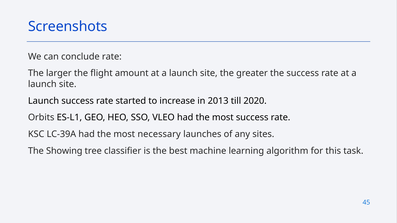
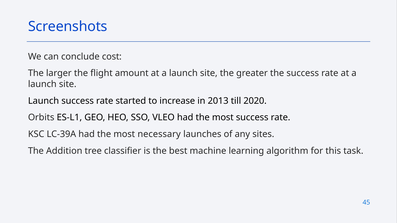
conclude rate: rate -> cost (112, 57)
Showing: Showing -> Addition (64, 151)
